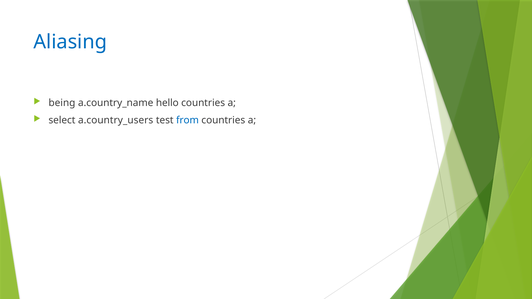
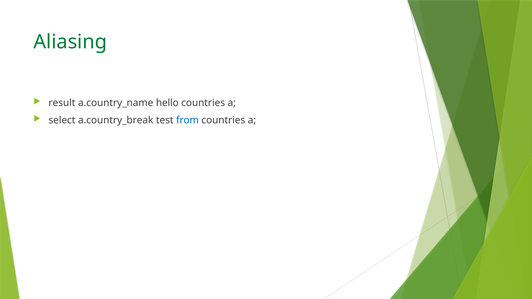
Aliasing colour: blue -> green (70, 42)
being: being -> result (62, 103)
a.country_users: a.country_users -> a.country_break (116, 120)
